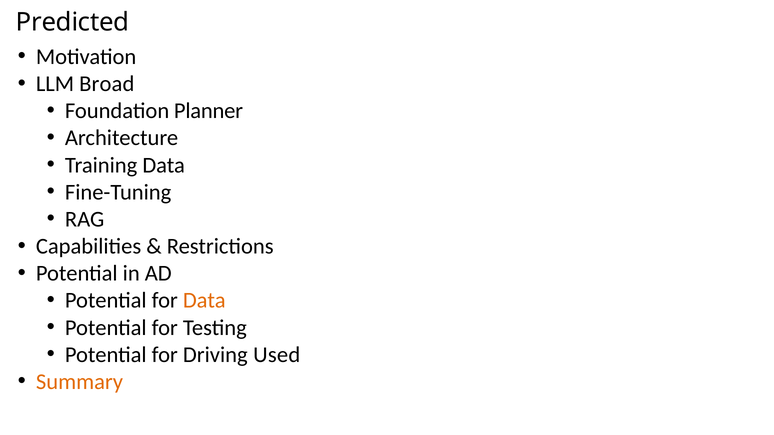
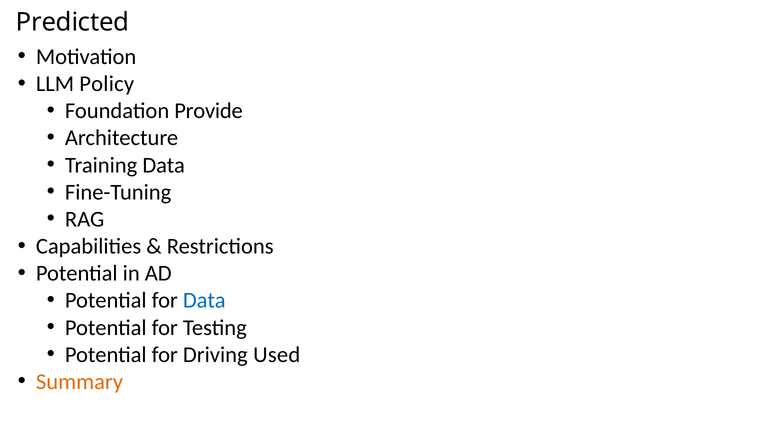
Broad: Broad -> Policy (107, 84)
Planner: Planner -> Provide (209, 111)
Data colour: orange -> blue (204, 301)
